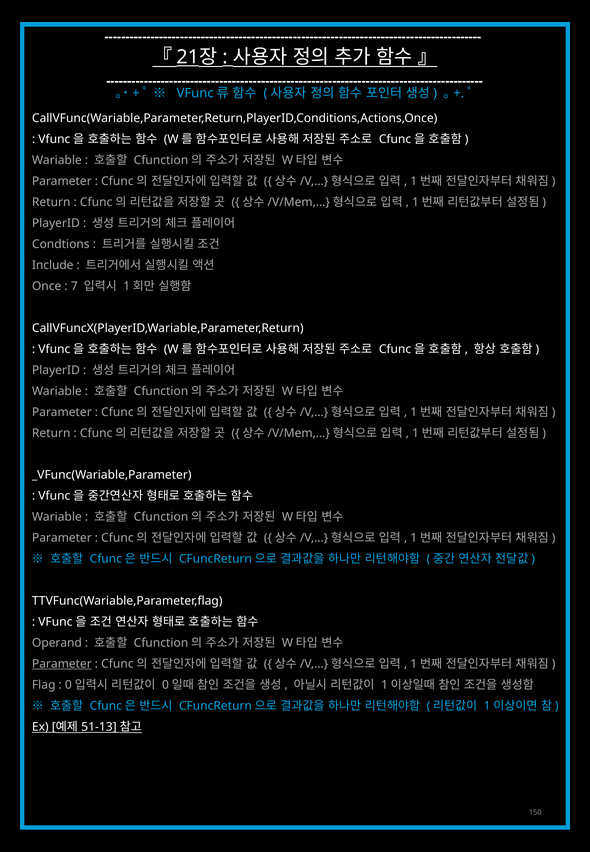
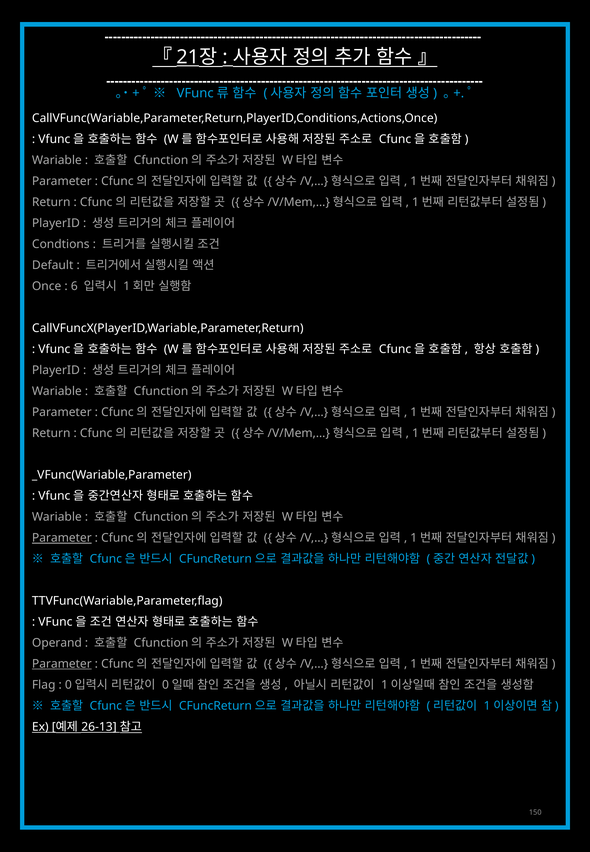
Include: Include -> Default (53, 265)
7: 7 -> 6 (74, 286)
Parameter underline: none -> present (62, 538)
51-13: 51-13 -> 26-13 (99, 727)
